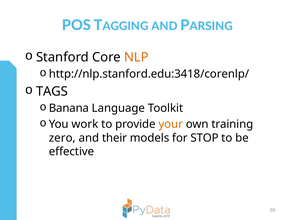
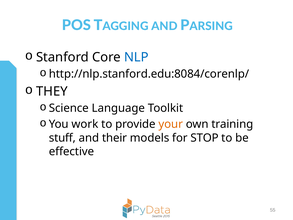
NLP colour: orange -> blue (136, 57)
http://nlp.stanford.edu:3418/corenlp/: http://nlp.stanford.edu:3418/corenlp/ -> http://nlp.stanford.edu:8084/corenlp/ (149, 74)
TAGS: TAGS -> THEY (52, 91)
Banana: Banana -> Science (69, 108)
zero: zero -> stuff (62, 138)
